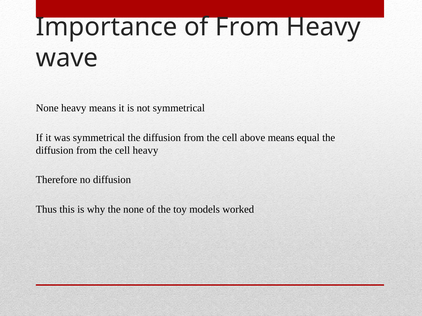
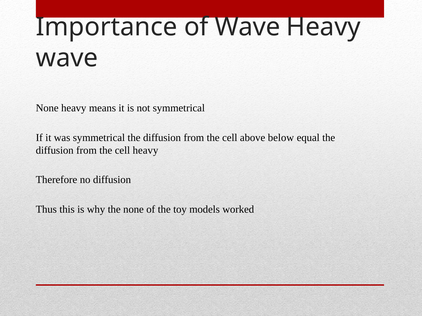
of From: From -> Wave (248, 27)
above means: means -> below (281, 138)
